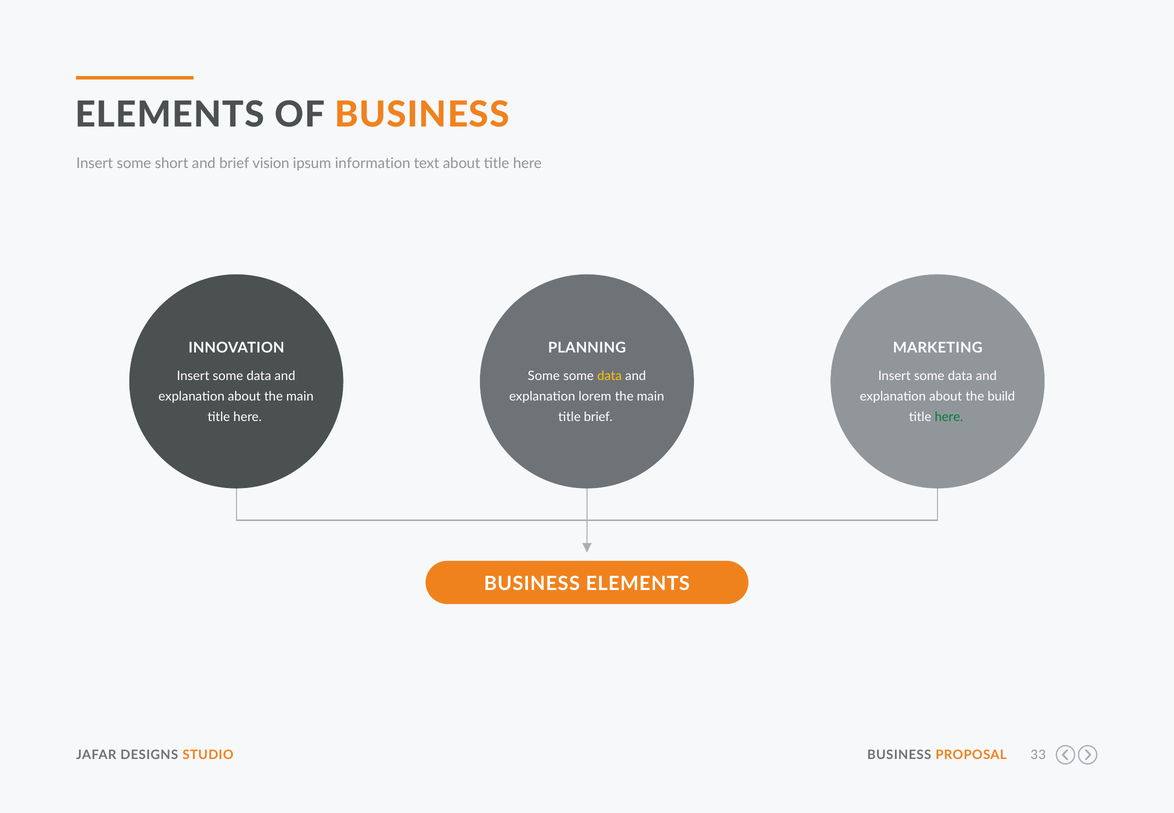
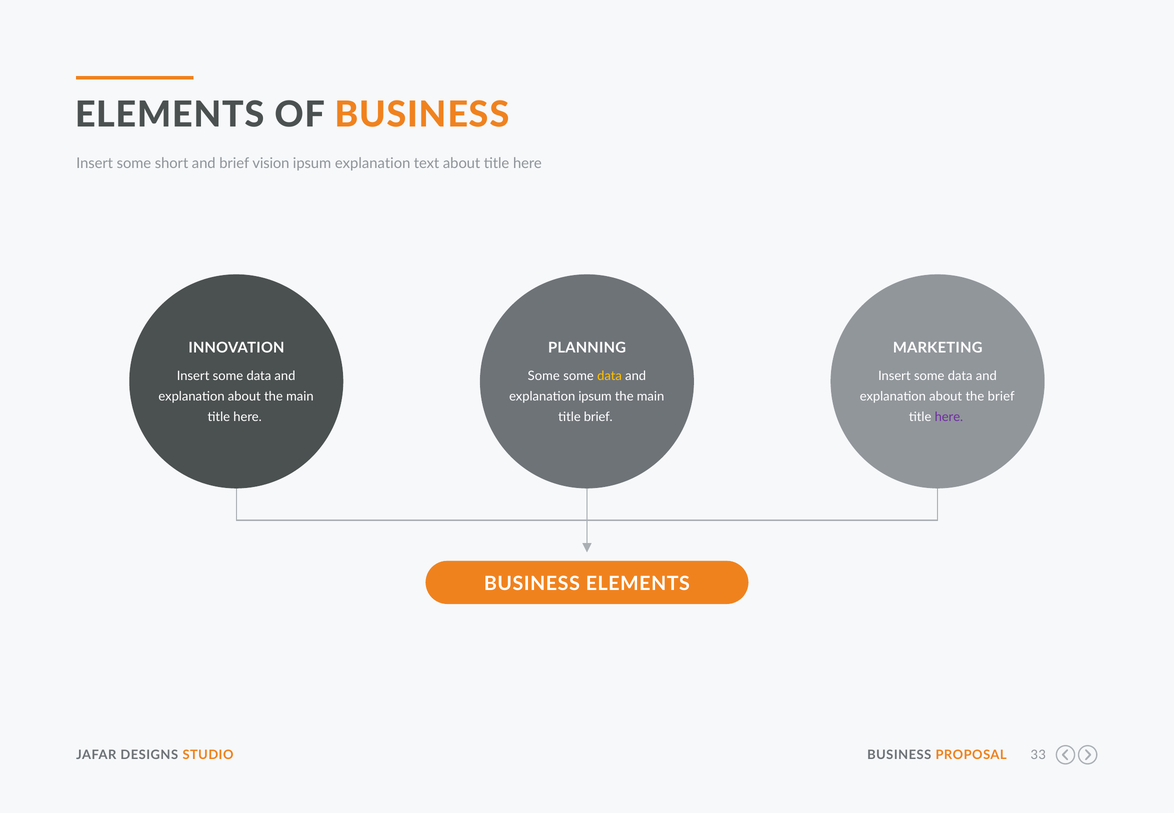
ipsum information: information -> explanation (373, 163)
explanation lorem: lorem -> ipsum (595, 396)
the build: build -> brief (1001, 396)
here colour: green -> purple (949, 417)
